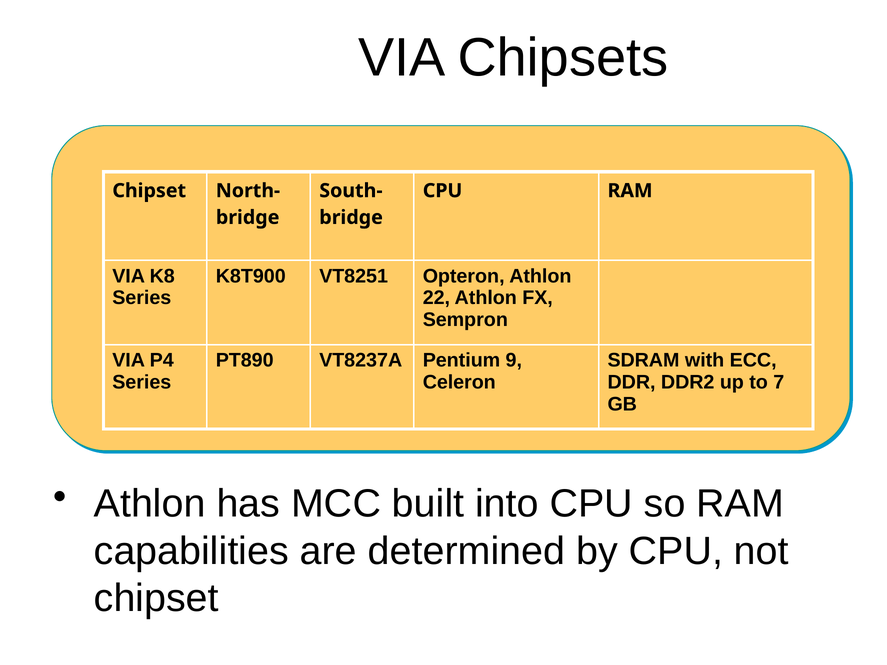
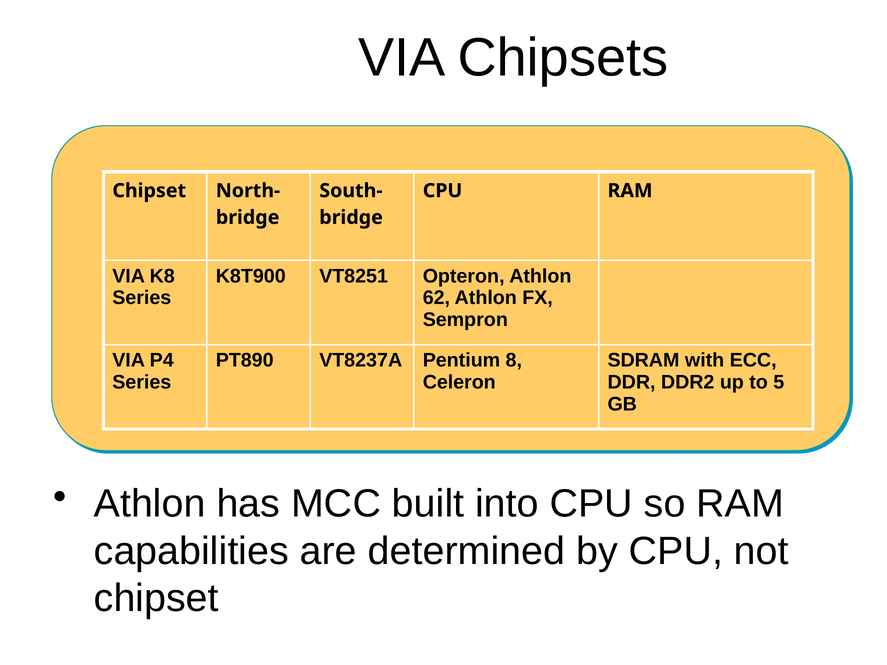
22: 22 -> 62 (436, 298)
9: 9 -> 8 (514, 360)
7: 7 -> 5 (779, 382)
